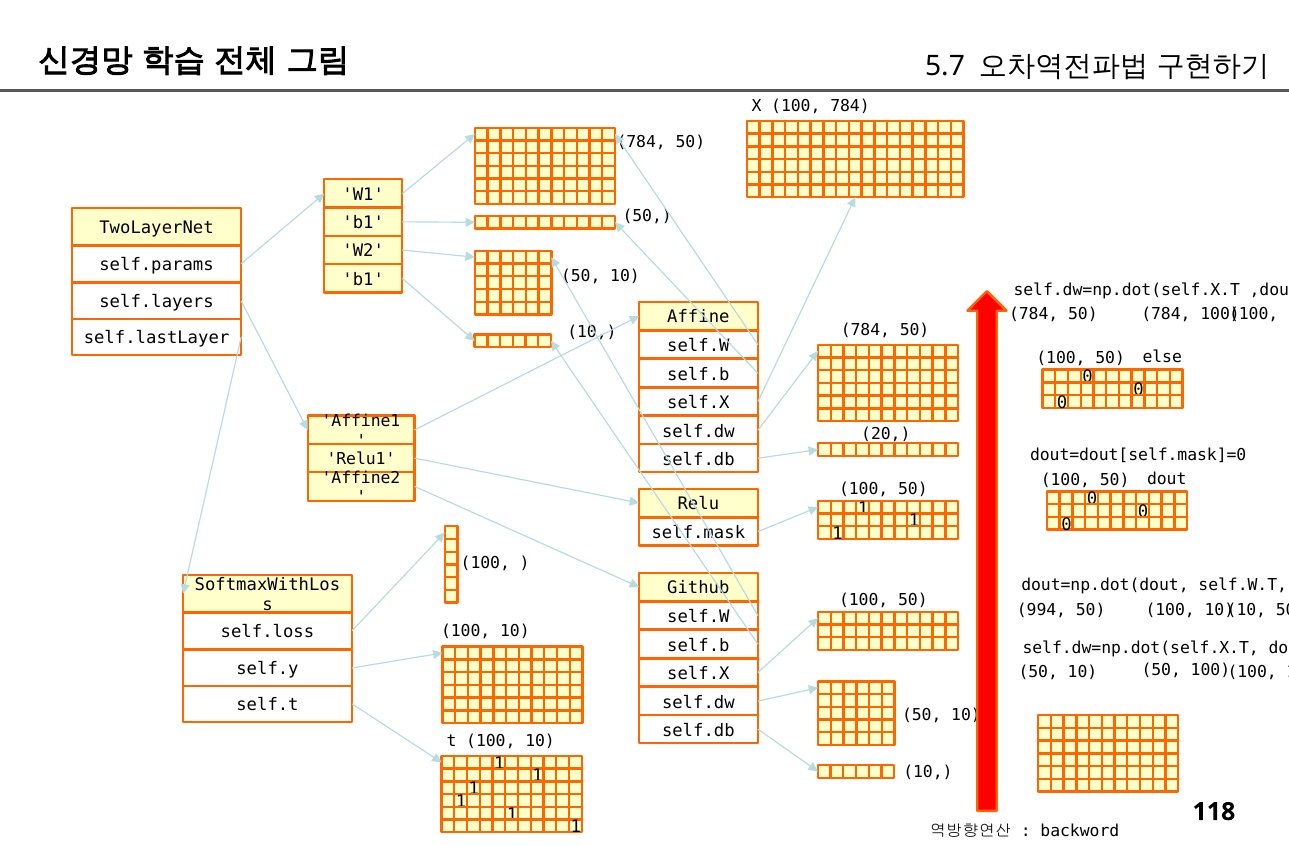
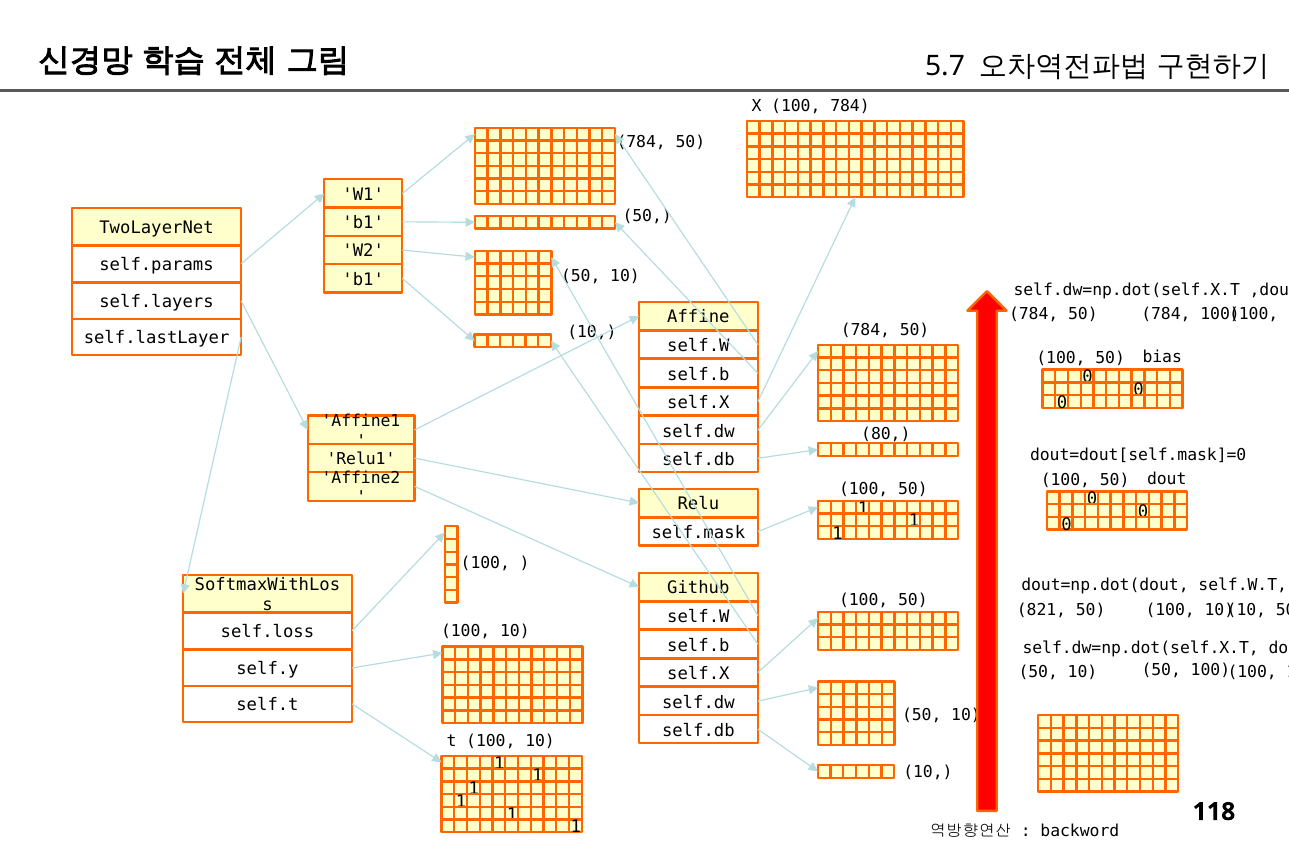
else: else -> bias (1162, 357)
20: 20 -> 80 (886, 435)
994: 994 -> 821 (1041, 610)
